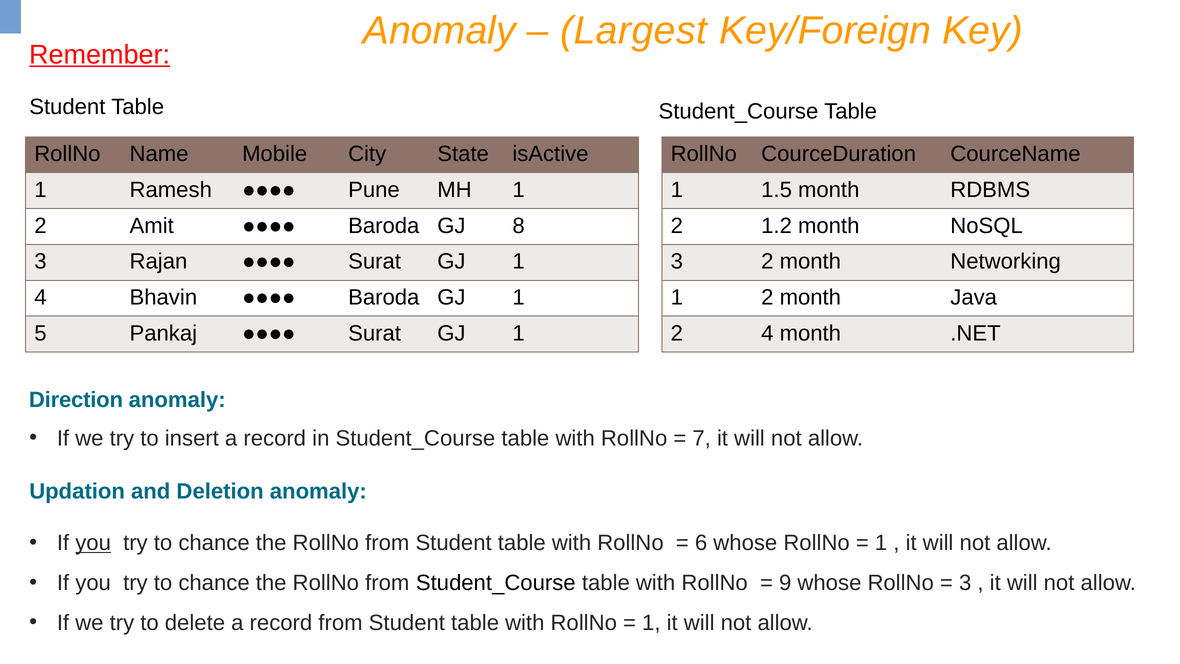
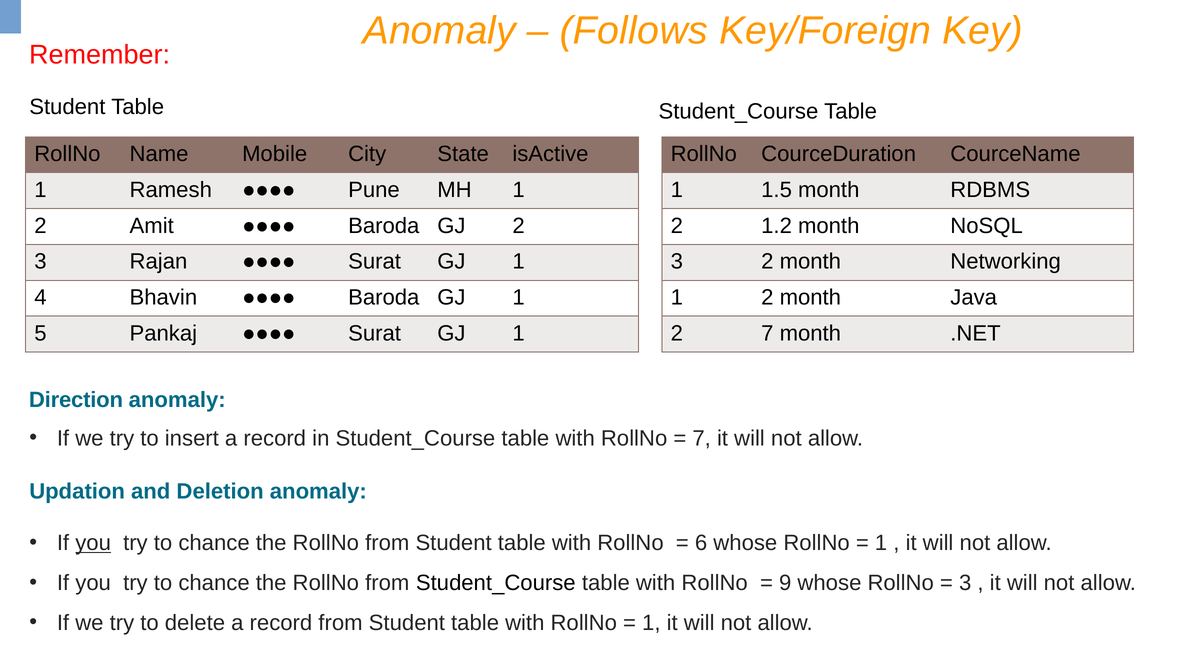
Largest: Largest -> Follows (634, 31)
Remember underline: present -> none (100, 55)
GJ 8: 8 -> 2 (519, 226)
2 4: 4 -> 7 (767, 333)
